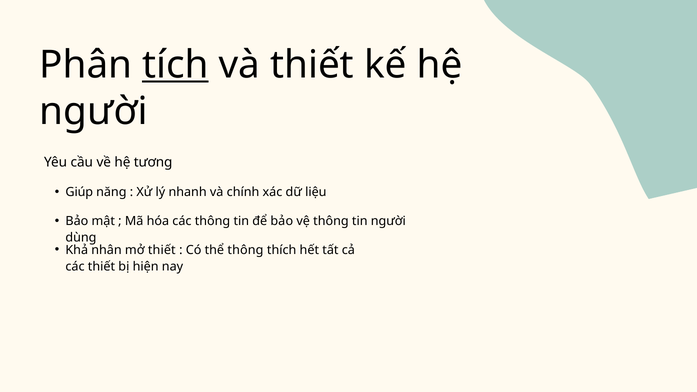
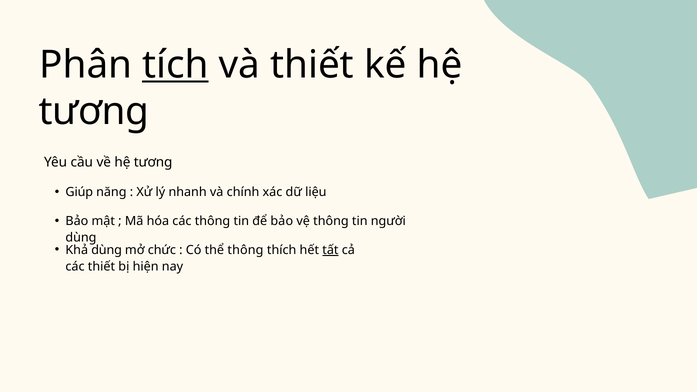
người: người -> tương (94, 111)
Khả nhân: nhân -> dùng (107, 250)
mở thiết: thiết -> chức (162, 250)
tất underline: none -> present (330, 250)
